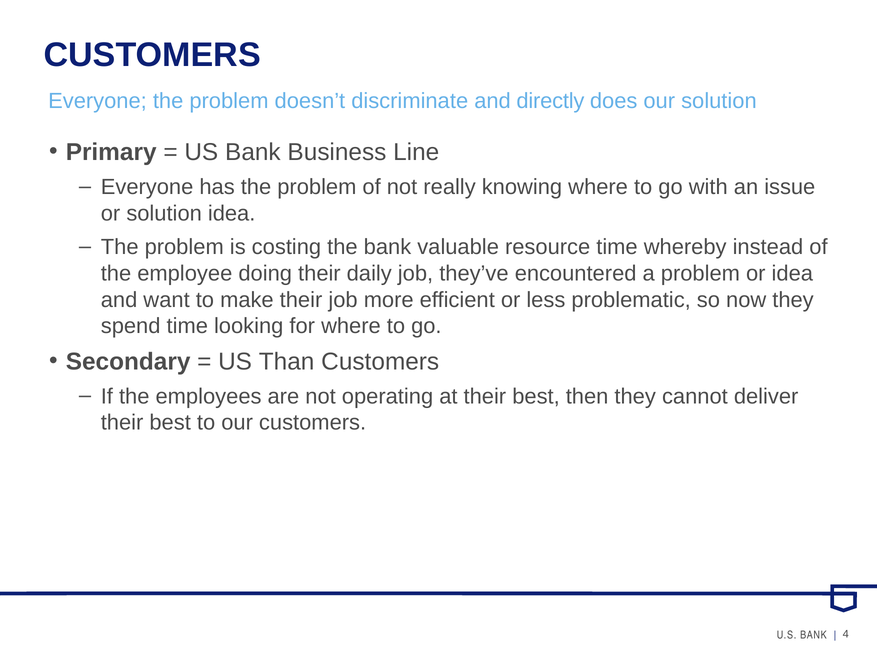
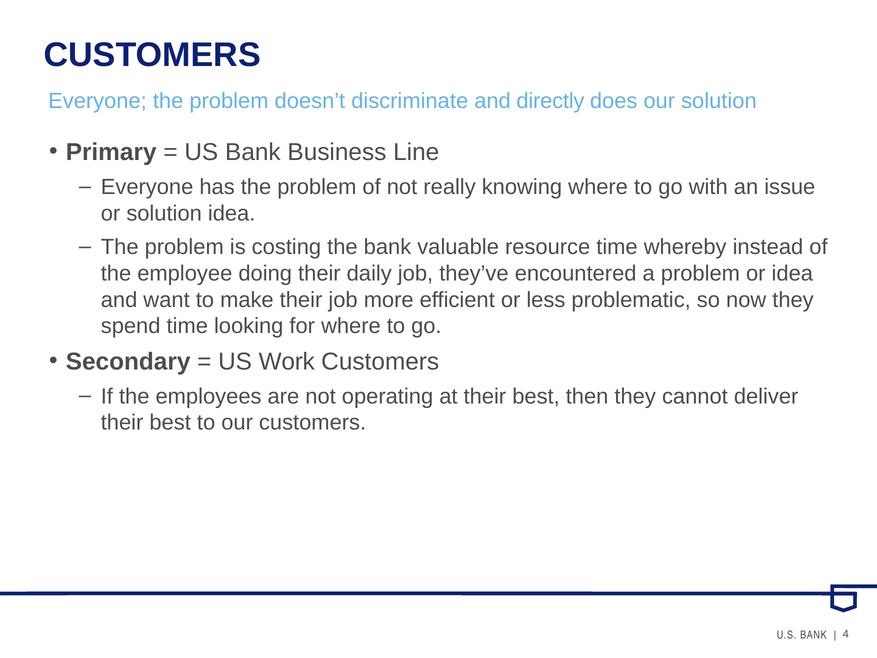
Than: Than -> Work (287, 361)
